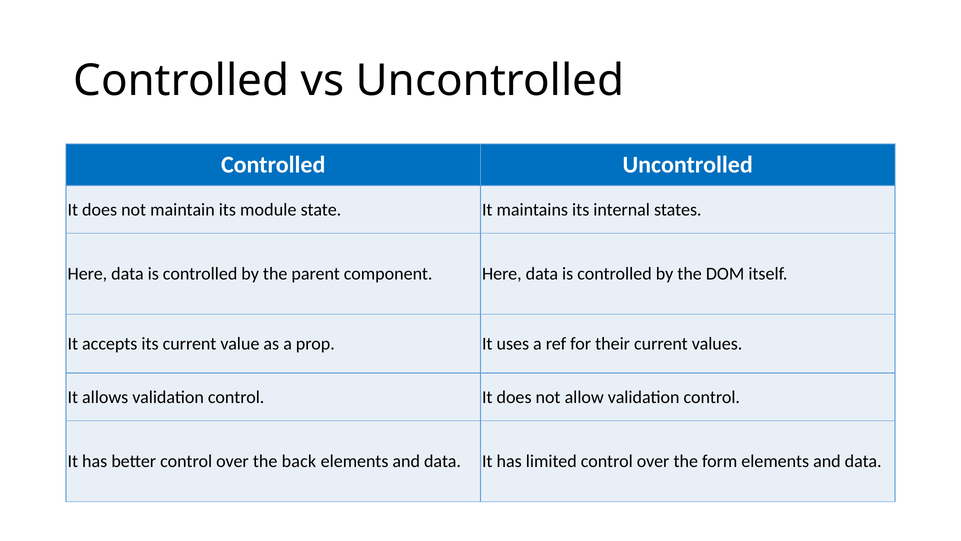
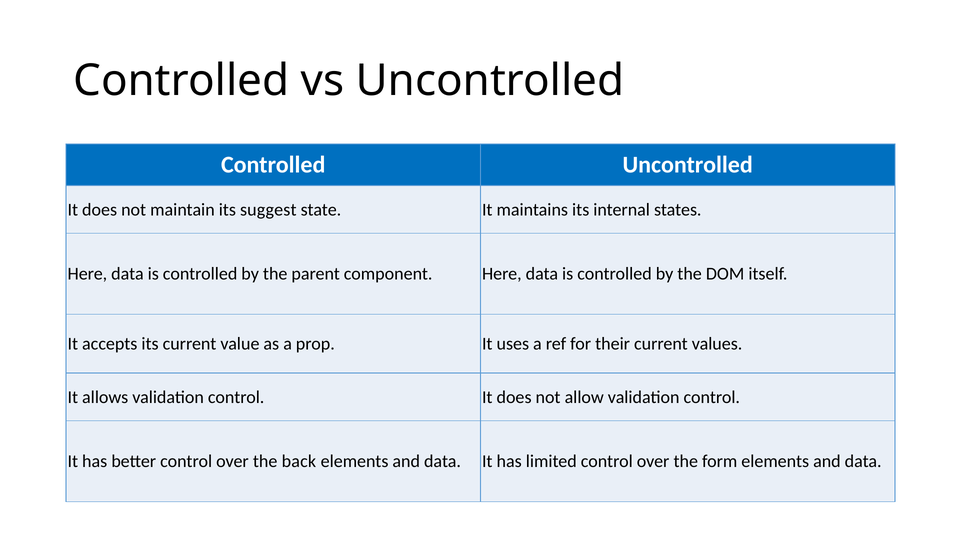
module: module -> suggest (268, 209)
